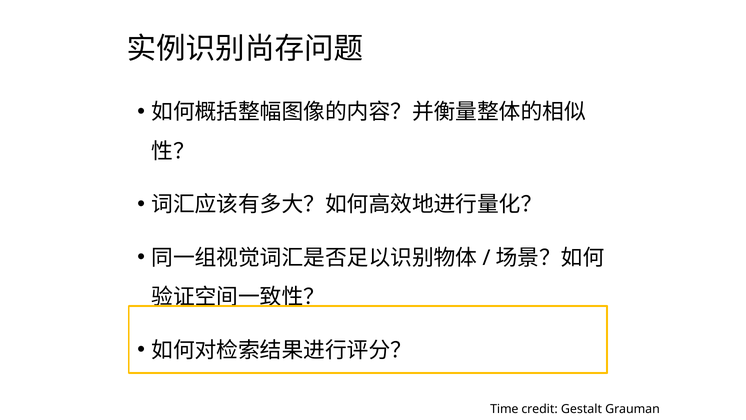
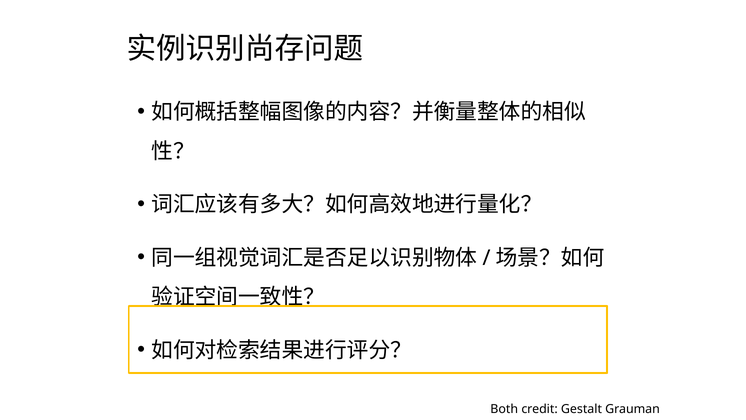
Time: Time -> Both (504, 409)
